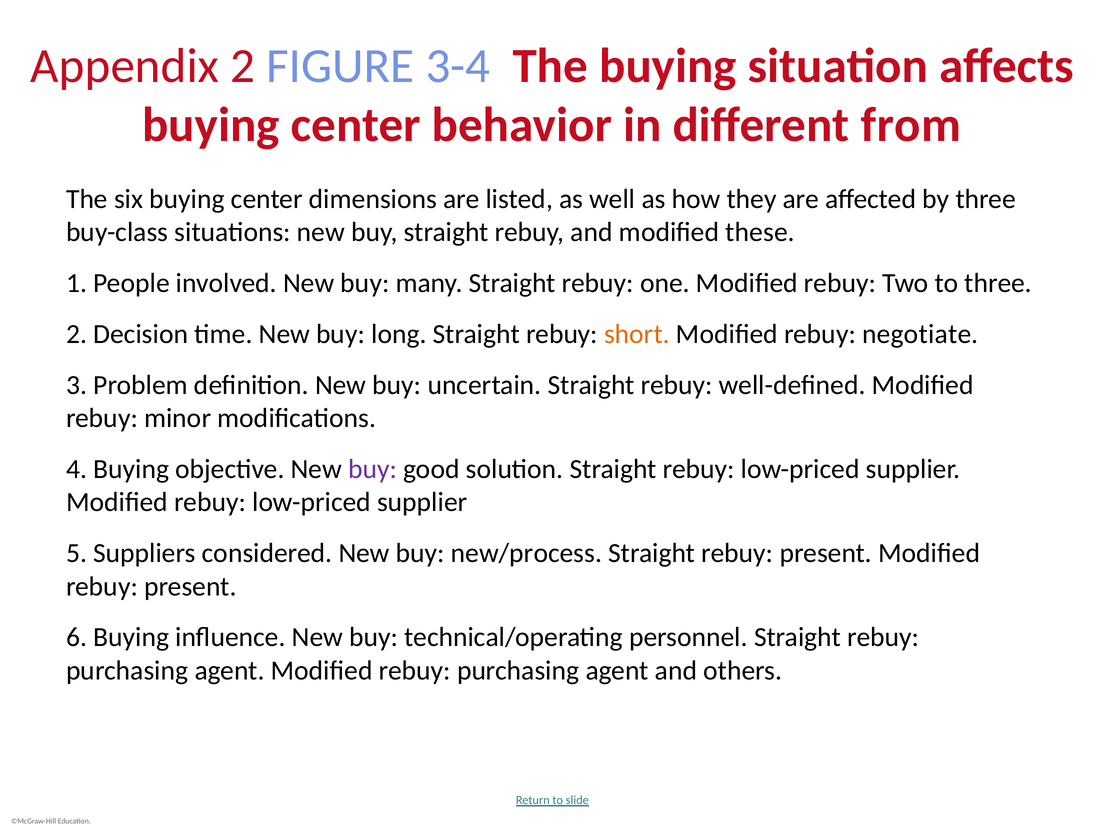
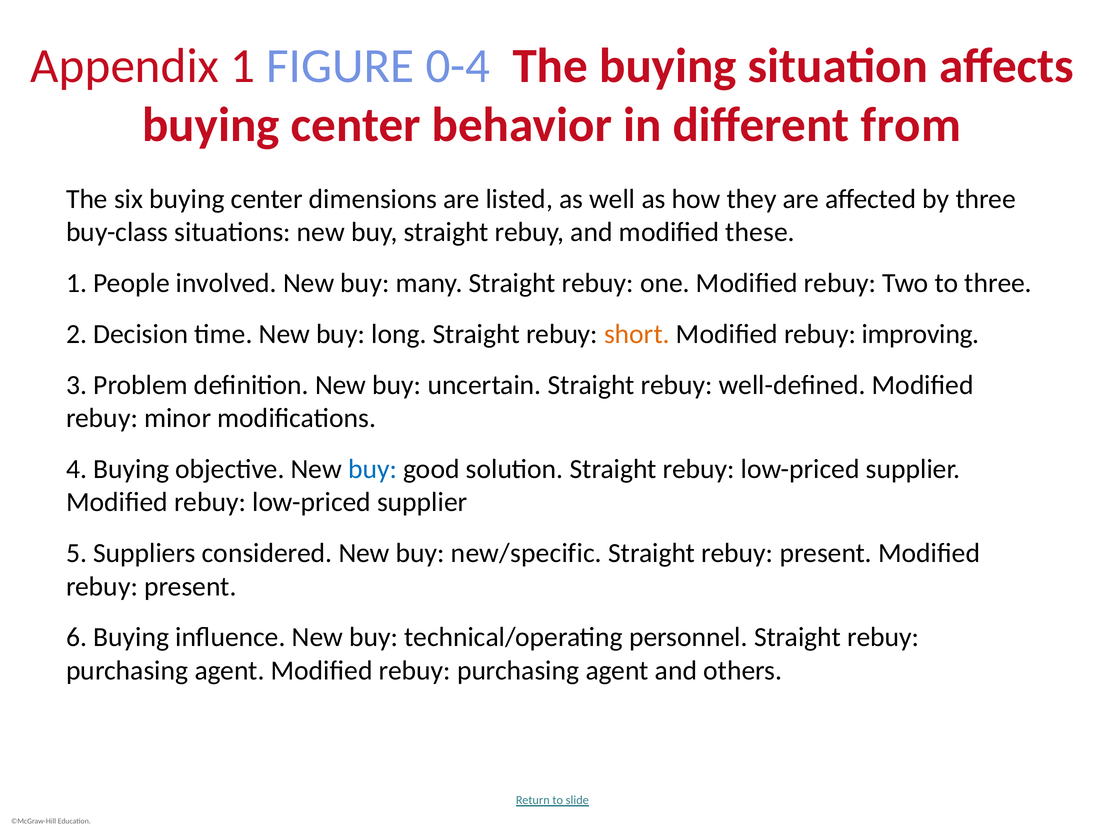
Appendix 2: 2 -> 1 (243, 66)
3-4: 3-4 -> 0-4 (458, 66)
negotiate: negotiate -> improving (921, 334)
buy colour: purple -> blue (372, 469)
new/process: new/process -> new/specific (526, 553)
